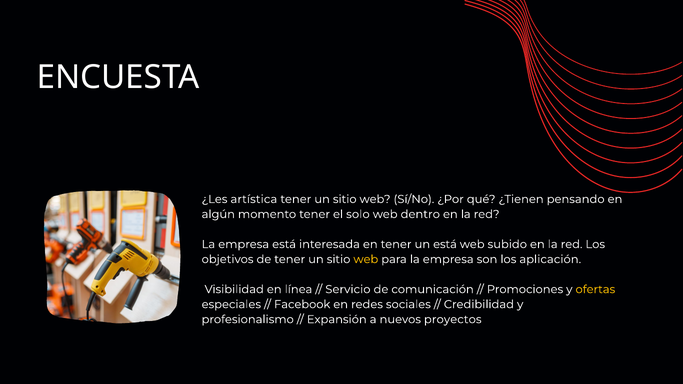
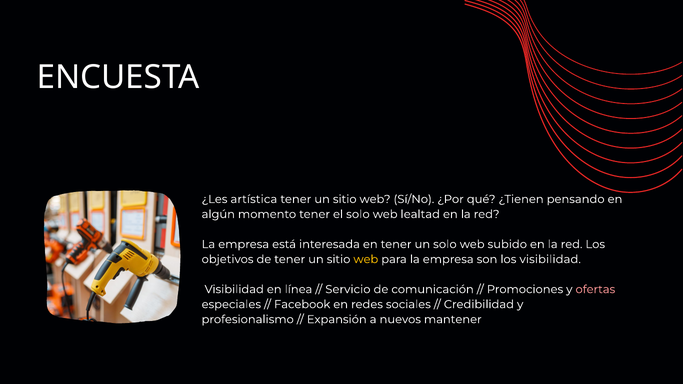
dentro: dentro -> lealtad (420, 214)
un está: está -> solo (445, 244)
los aplicación: aplicación -> visibilidad (550, 259)
ofertas colour: yellow -> pink (595, 289)
proyectos: proyectos -> mantener (453, 320)
